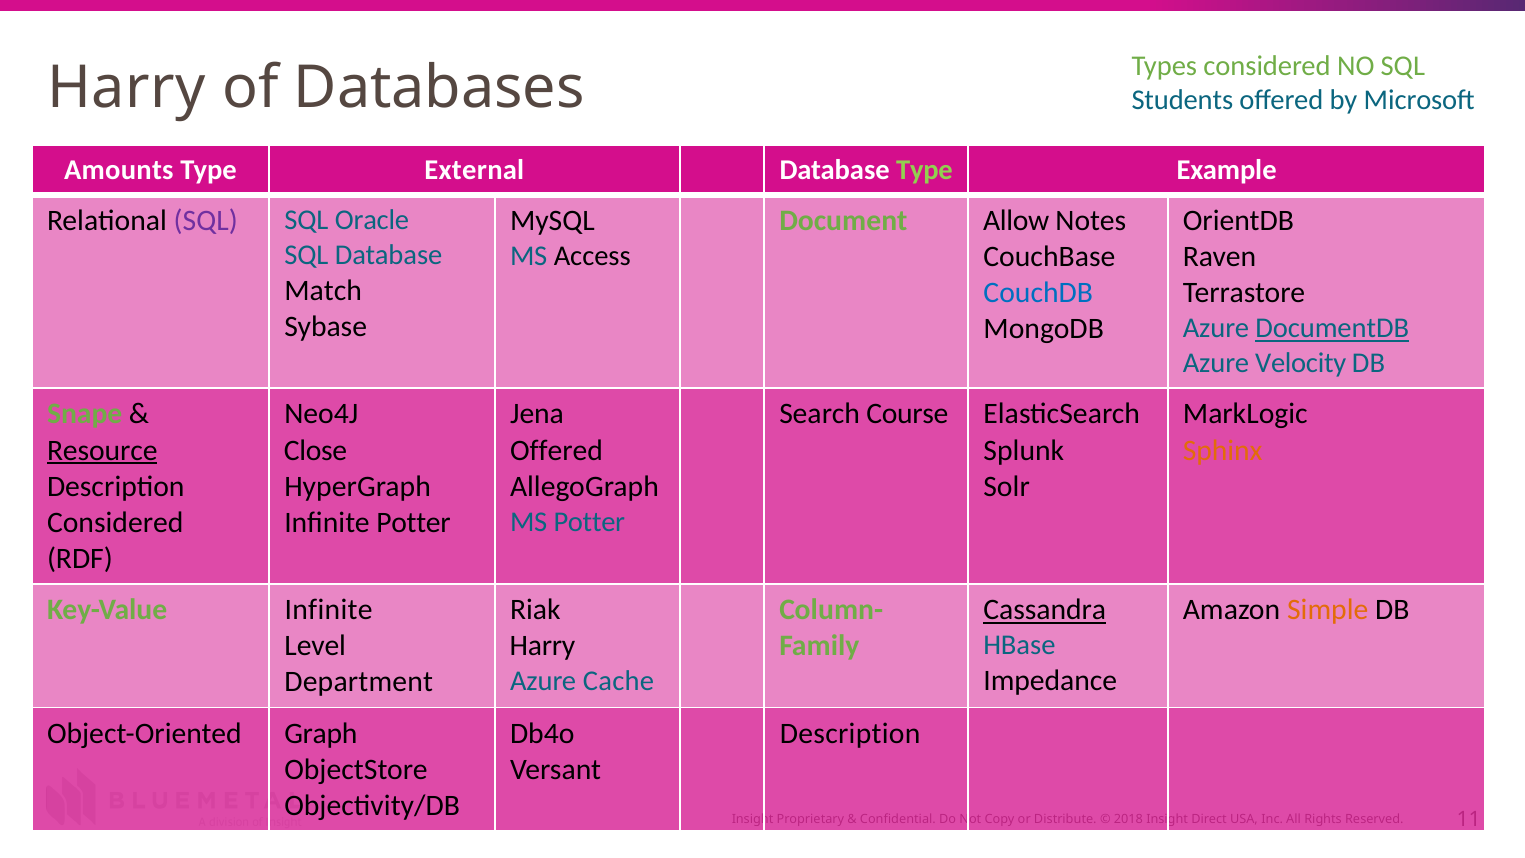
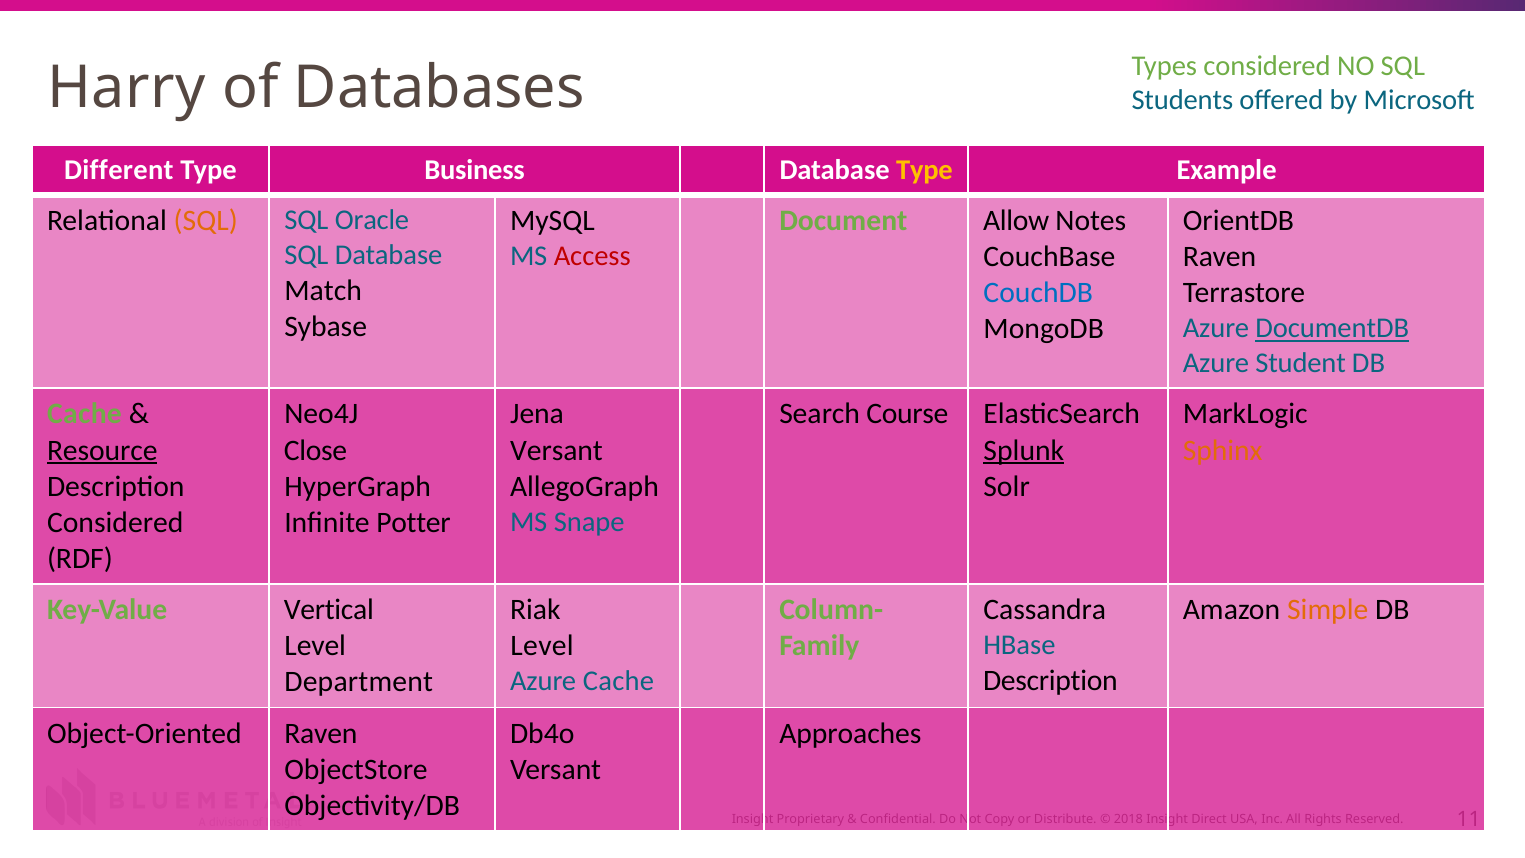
Amounts: Amounts -> Different (119, 170)
External: External -> Business (475, 170)
Type colour: light green -> yellow (924, 170)
SQL colour: purple -> orange (206, 221)
Access colour: black -> red (592, 256)
Velocity: Velocity -> Student (1301, 363)
Snape: Snape -> Cache (85, 414)
Offered: Offered -> Versant (556, 450)
Splunk underline: none -> present (1024, 450)
MS Potter: Potter -> Snape (589, 522)
Key-Value Infinite: Infinite -> Vertical (329, 610)
Cassandra underline: present -> none (1045, 610)
Harry: Harry -> Level (542, 646)
Impedance: Impedance -> Description (1050, 681)
Object-Oriented Graph: Graph -> Raven (321, 733)
Description: Description -> Approaches (850, 733)
